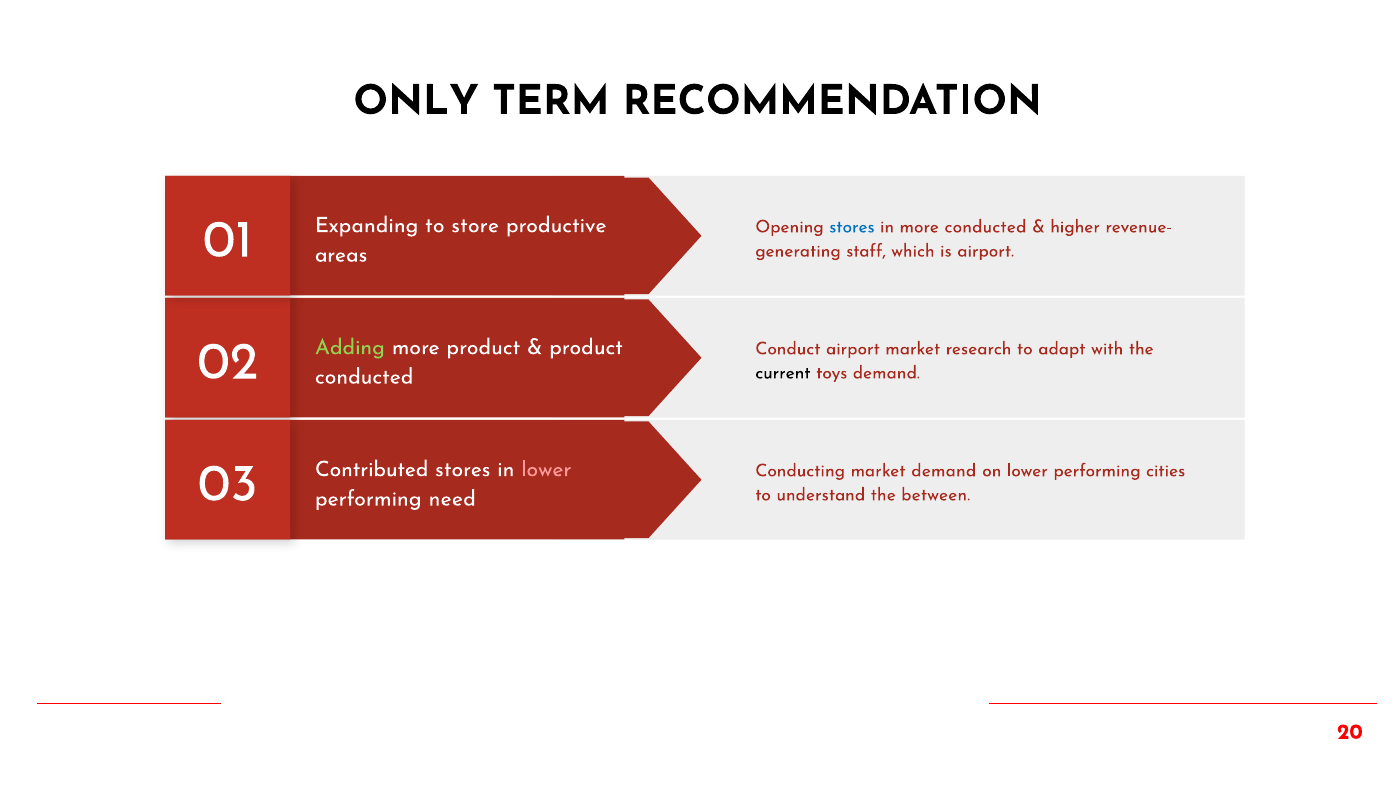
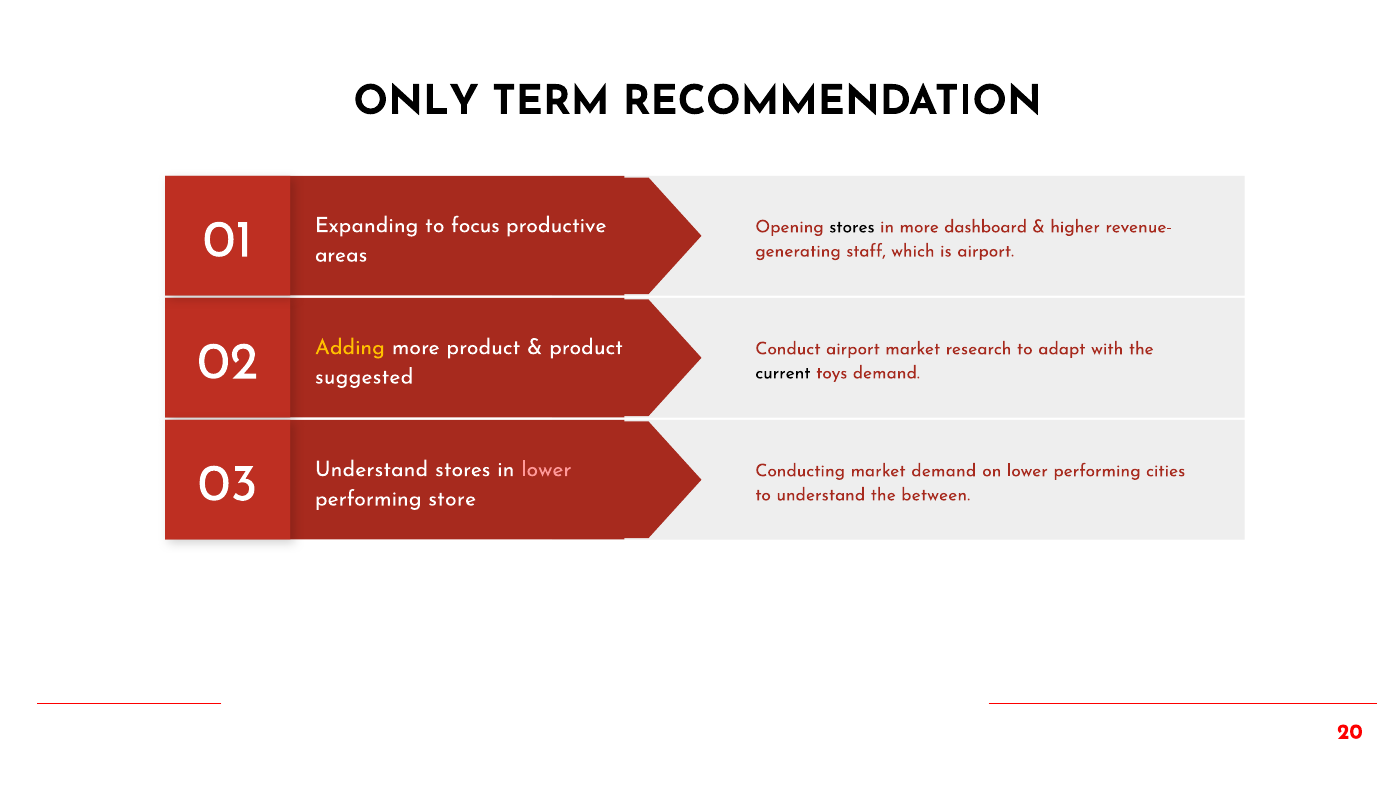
store: store -> focus (475, 225)
stores colour: blue -> black (852, 227)
more conducted: conducted -> dashboard (986, 227)
Adding colour: light green -> yellow (350, 347)
conducted: conducted -> suggested (364, 376)
Contributed: Contributed -> Understand (372, 469)
need: need -> store (452, 498)
